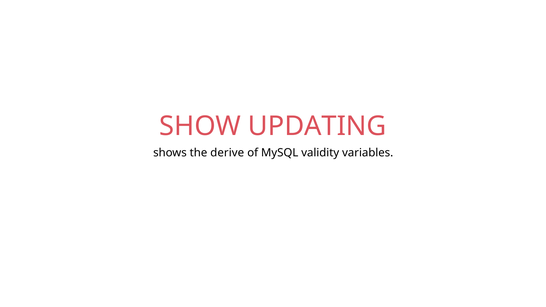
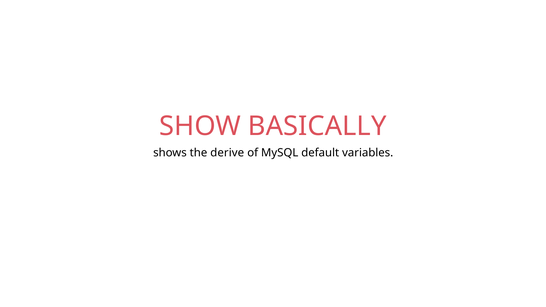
UPDATING: UPDATING -> BASICALLY (317, 126)
validity: validity -> default (320, 153)
